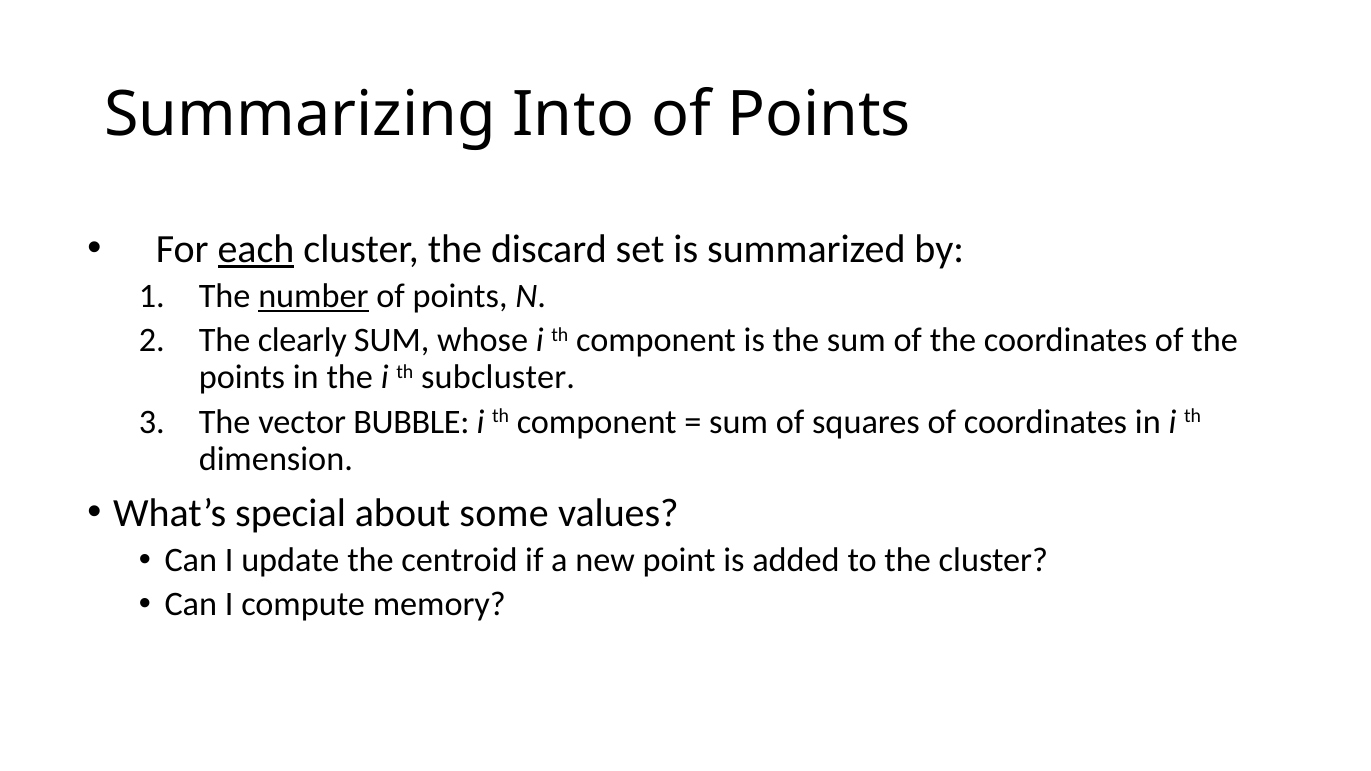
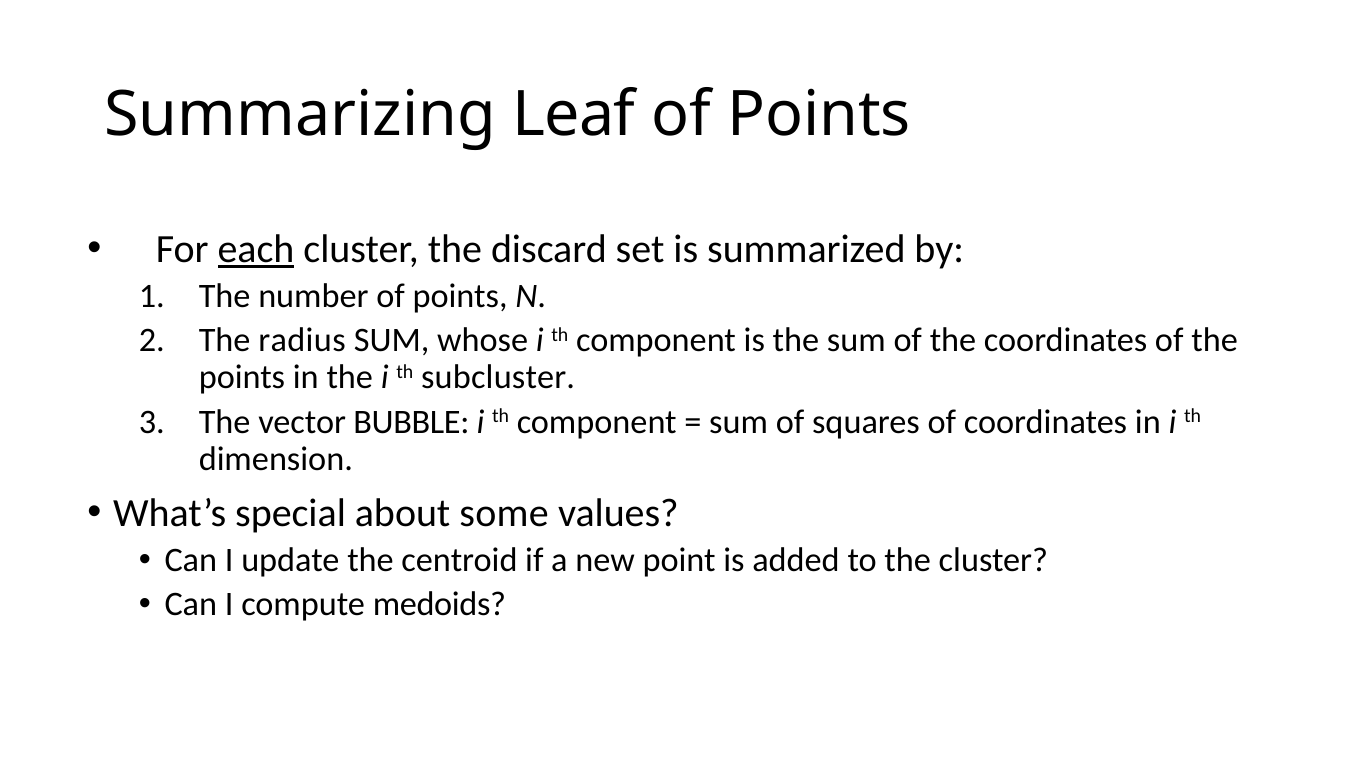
Into: Into -> Leaf (574, 115)
number underline: present -> none (313, 297)
clearly: clearly -> radius (302, 341)
memory: memory -> medoids (439, 605)
